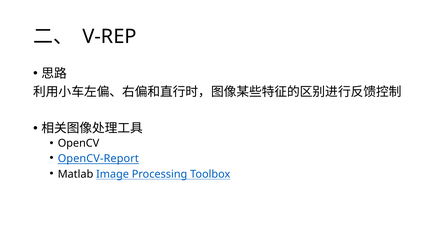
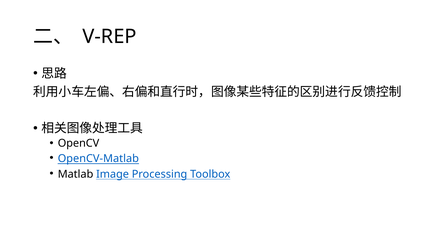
OpenCV-Report: OpenCV-Report -> OpenCV-Matlab (98, 159)
